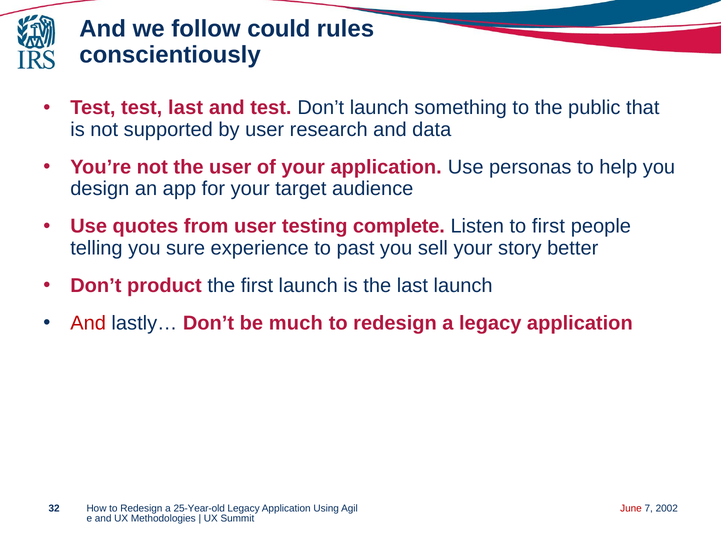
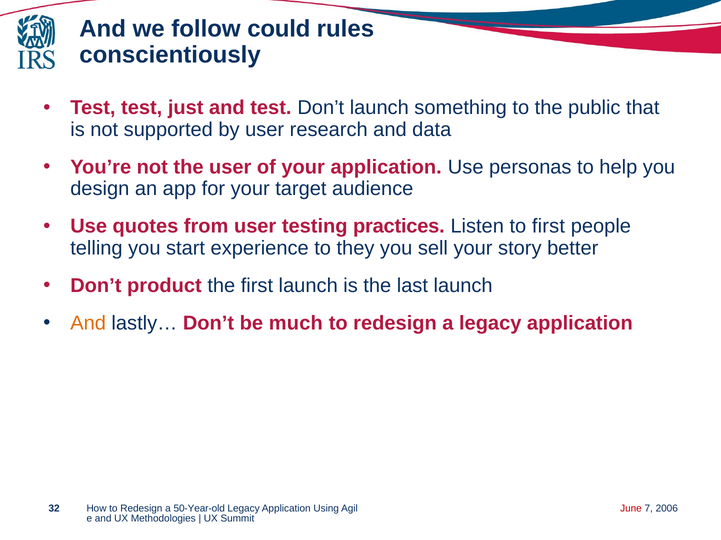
test last: last -> just (186, 108)
complete: complete -> practices (399, 227)
sure: sure -> start (186, 248)
past: past -> they (355, 248)
And colour: red -> orange (88, 324)
25-Year-old: 25-Year-old -> 50-Year-old (199, 509)
2002: 2002 -> 2006 (667, 509)
